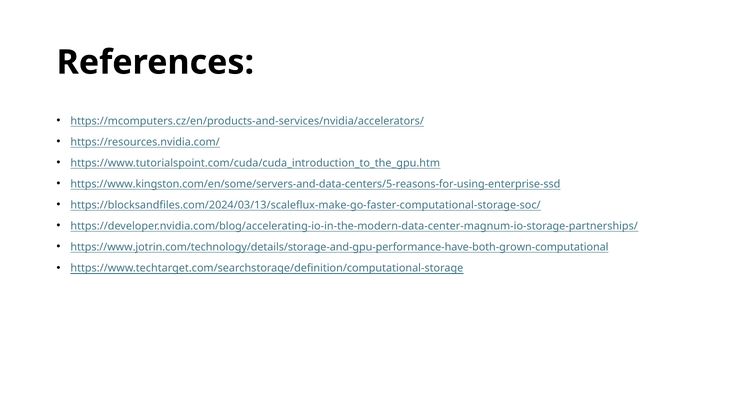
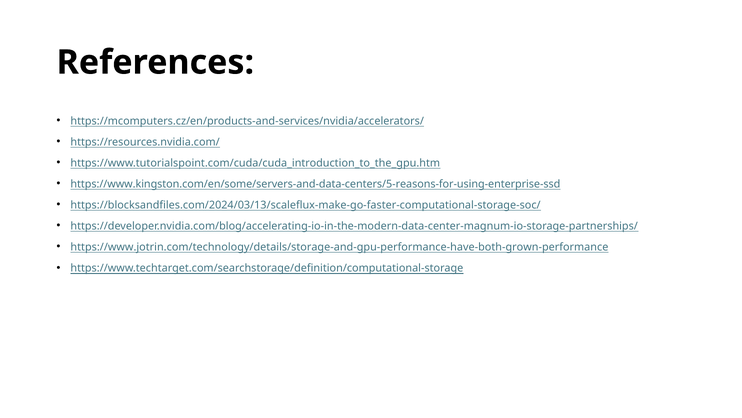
https://www.jotrin.com/technology/details/storage-and-gpu-performance-have-both-grown-computational: https://www.jotrin.com/technology/details/storage-and-gpu-performance-have-both-grown-computational -> https://www.jotrin.com/technology/details/storage-and-gpu-performance-have-both-grown-performance (339, 247)
